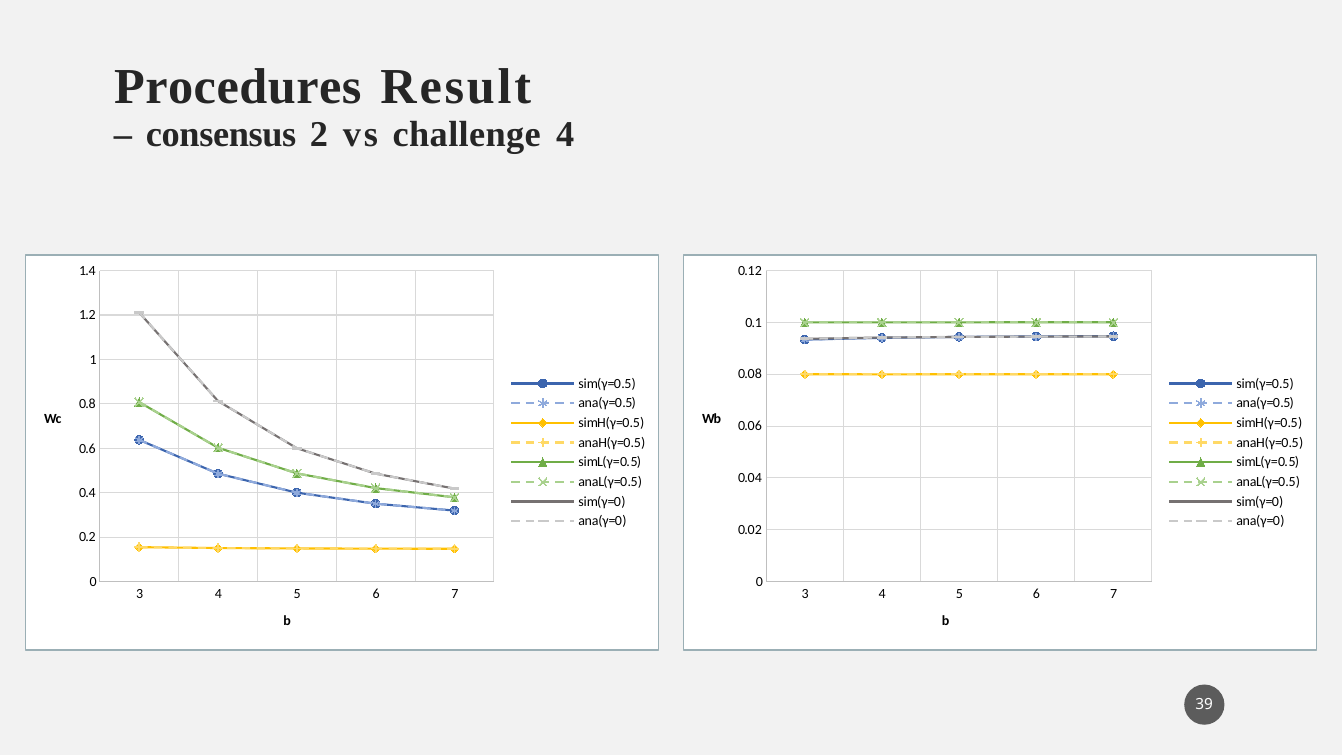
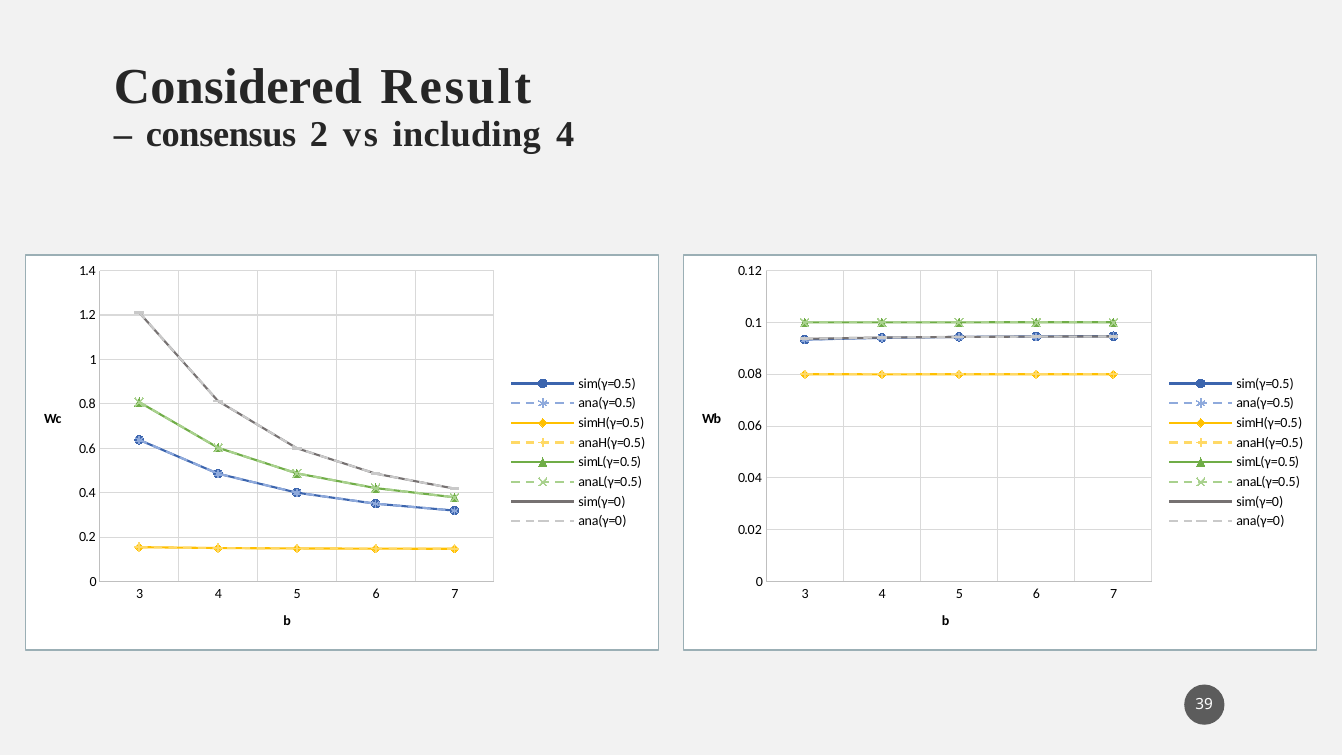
Procedures: Procedures -> Considered (238, 87)
challenge: challenge -> including (467, 134)
